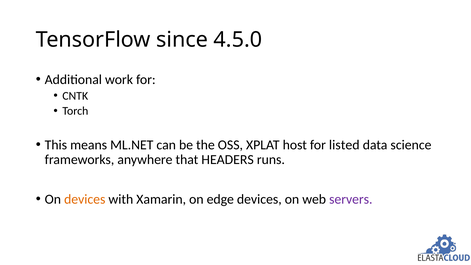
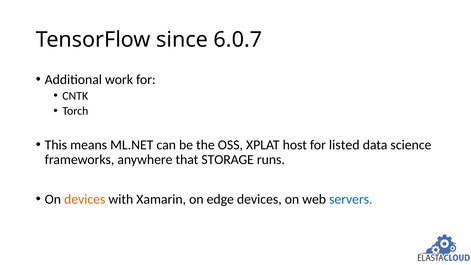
4.5.0: 4.5.0 -> 6.0.7 (238, 40)
HEADERS: HEADERS -> STORAGE (228, 160)
servers colour: purple -> blue (351, 199)
